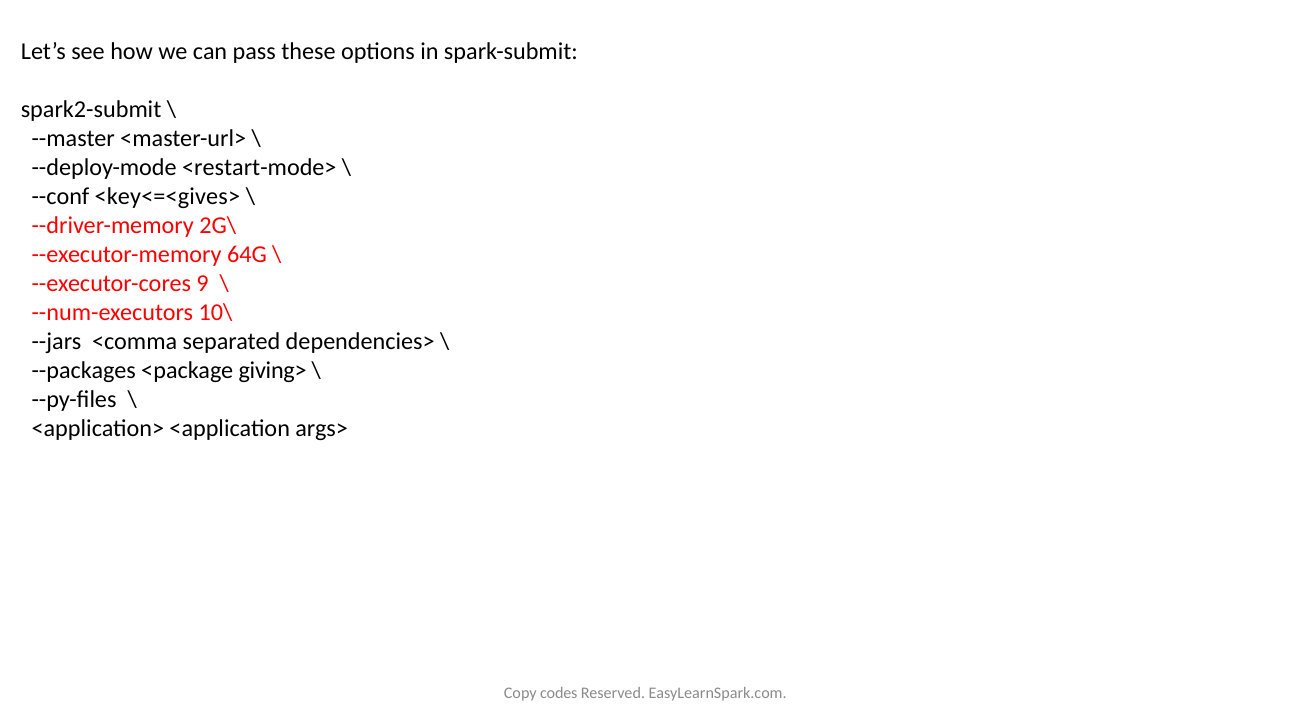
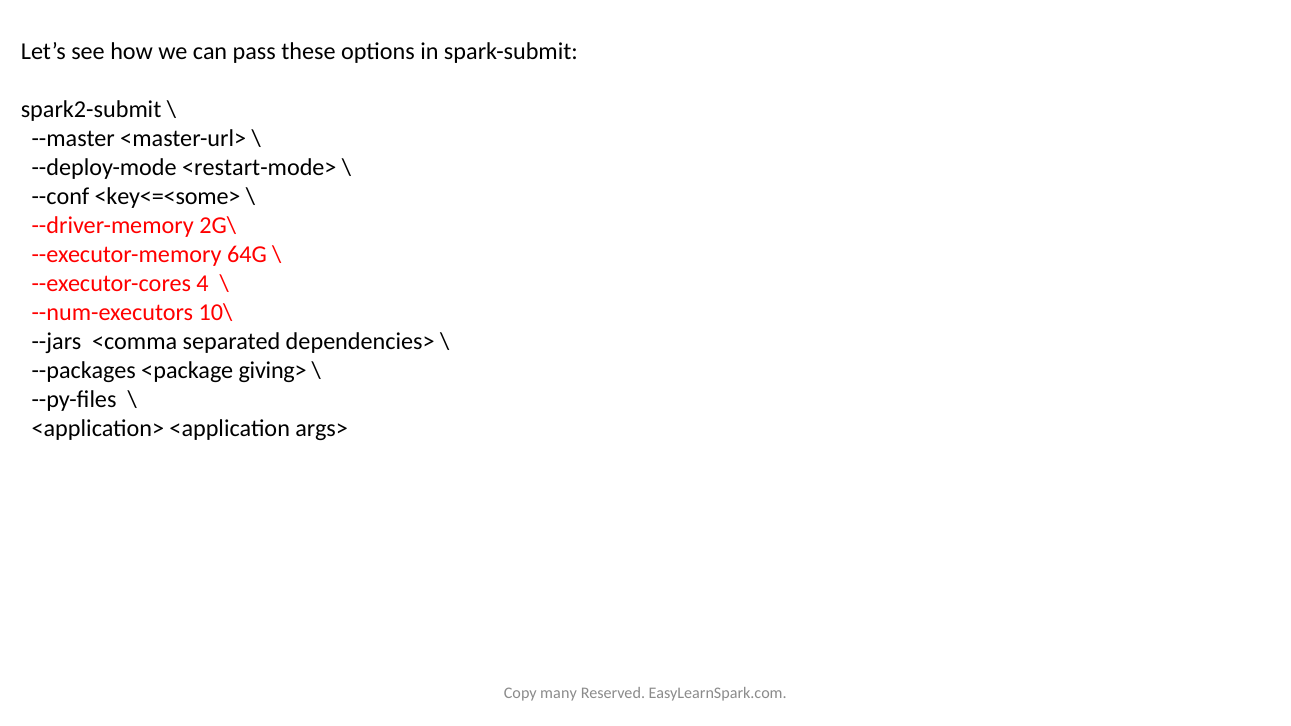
<key<=<gives>: <key<=<gives> -> <key<=<some> (168, 197)
9: 9 -> 4 (203, 284)
codes: codes -> many (559, 693)
